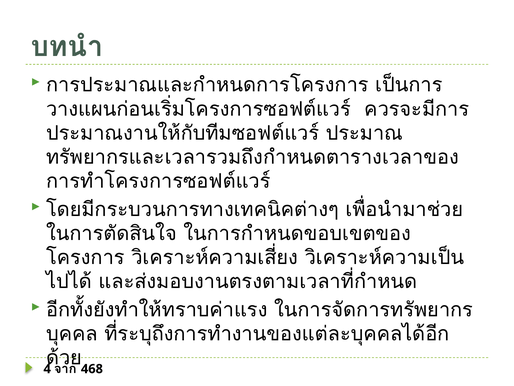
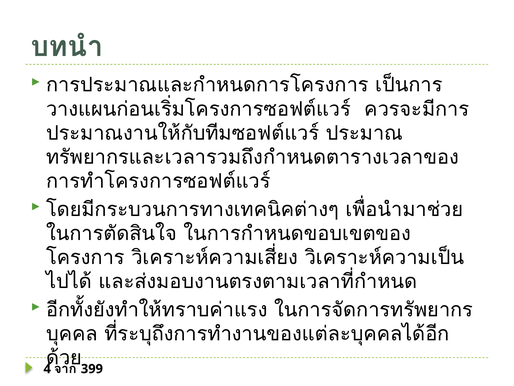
468: 468 -> 399 (92, 368)
